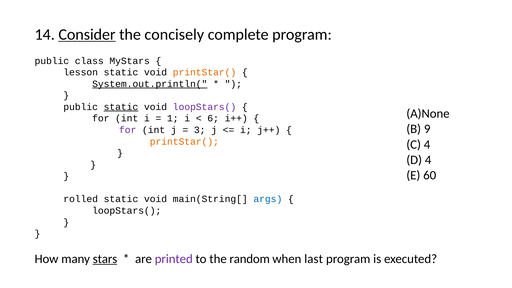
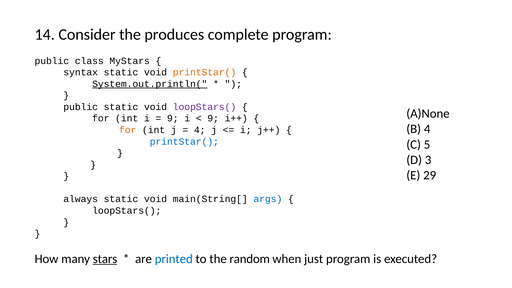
Consider underline: present -> none (87, 34)
concisely: concisely -> produces (174, 34)
lesson: lesson -> syntax (81, 72)
static underline: present -> none (121, 107)
1: 1 -> 9 (173, 118)
6: 6 -> 9 (213, 118)
B 9: 9 -> 4 (427, 129)
for colour: purple -> orange (128, 130)
3: 3 -> 4 (200, 130)
printStar( colour: orange -> blue (184, 142)
C 4: 4 -> 5 (427, 144)
D 4: 4 -> 3 (428, 160)
60: 60 -> 29 (430, 175)
rolled: rolled -> always (81, 199)
printed colour: purple -> blue (174, 259)
last: last -> just (314, 259)
